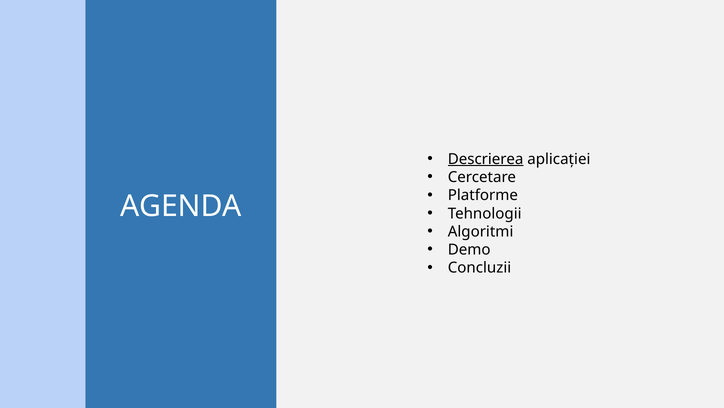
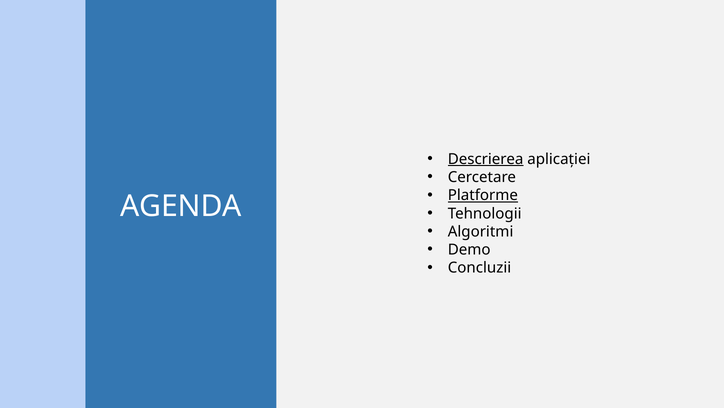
Platforme underline: none -> present (483, 195)
